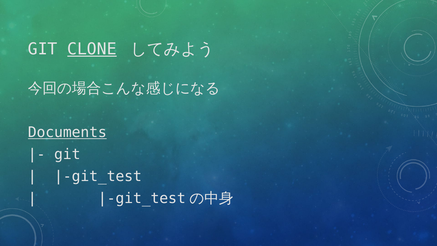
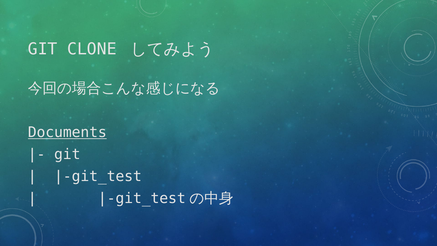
CLONE underline: present -> none (92, 49)
